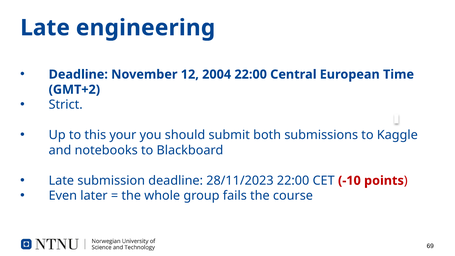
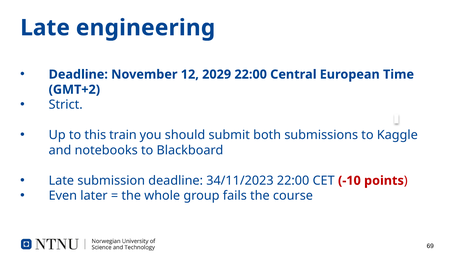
2004: 2004 -> 2029 (217, 74)
your: your -> train (123, 135)
28/11/2023: 28/11/2023 -> 34/11/2023 (240, 181)
